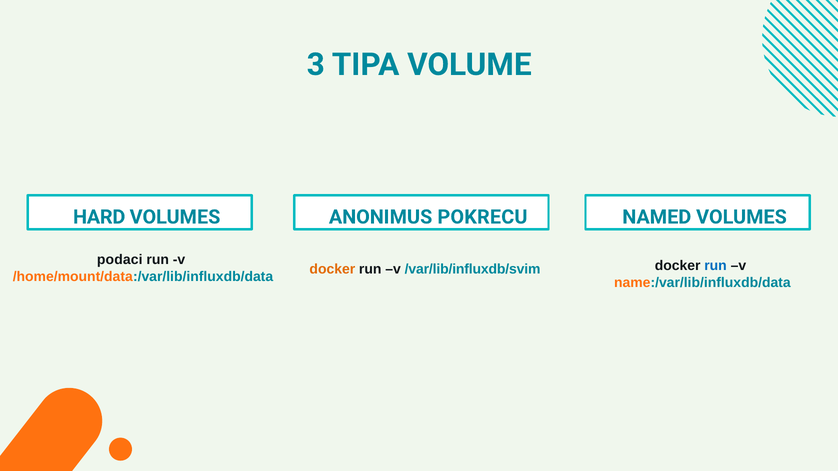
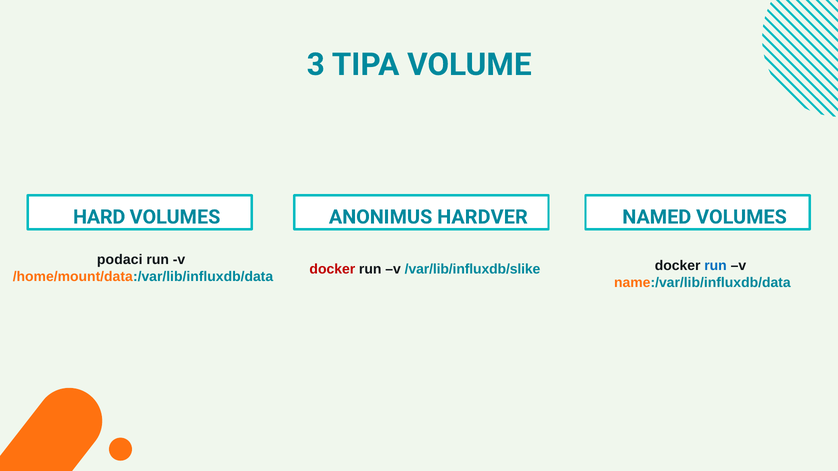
POKRECU: POKRECU -> HARDVER (482, 217)
docker colour: orange -> red (332, 269)
/var/lib/influxdb/svim: /var/lib/influxdb/svim -> /var/lib/influxdb/slike (473, 269)
